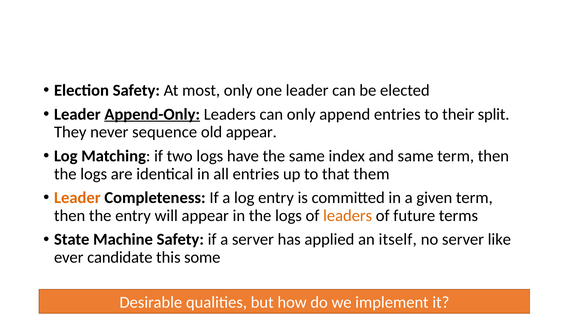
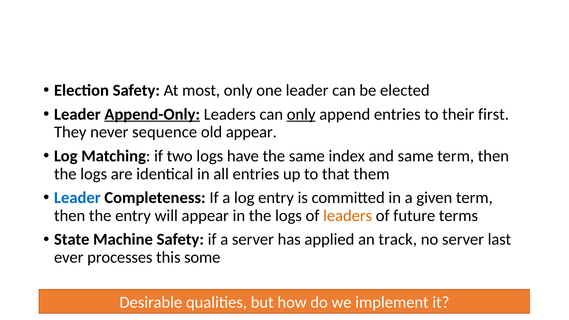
only underline: none -> present (301, 114)
split: split -> first (493, 114)
Leader colour: orange -> blue (77, 198)
itself: itself -> track (398, 240)
like: like -> last (499, 240)
candidate: candidate -> processes (120, 257)
